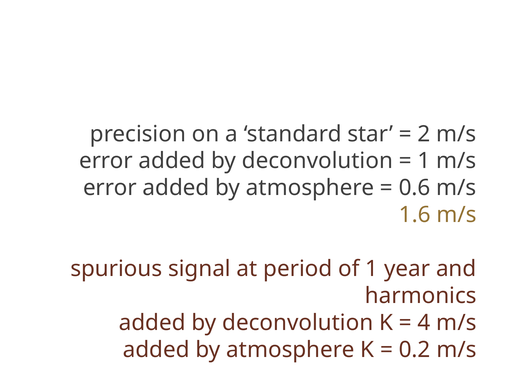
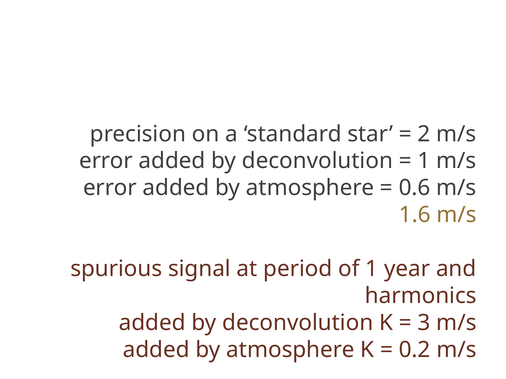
4: 4 -> 3 (424, 323)
